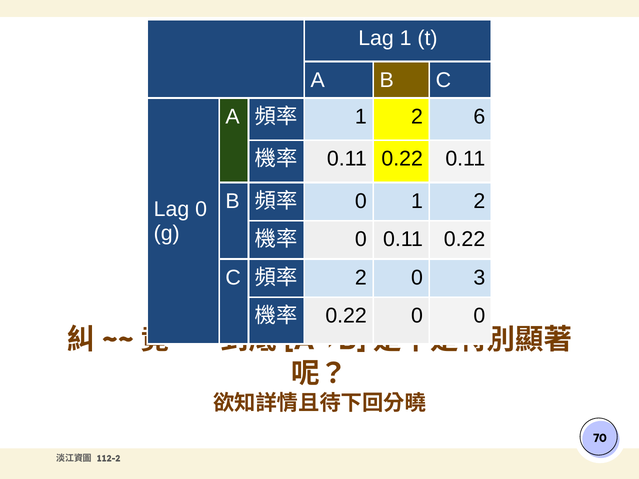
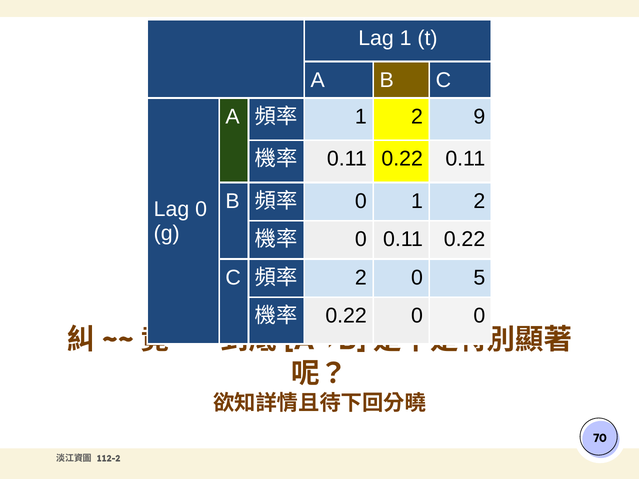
6: 6 -> 9 (479, 117)
3: 3 -> 5 (479, 278)
